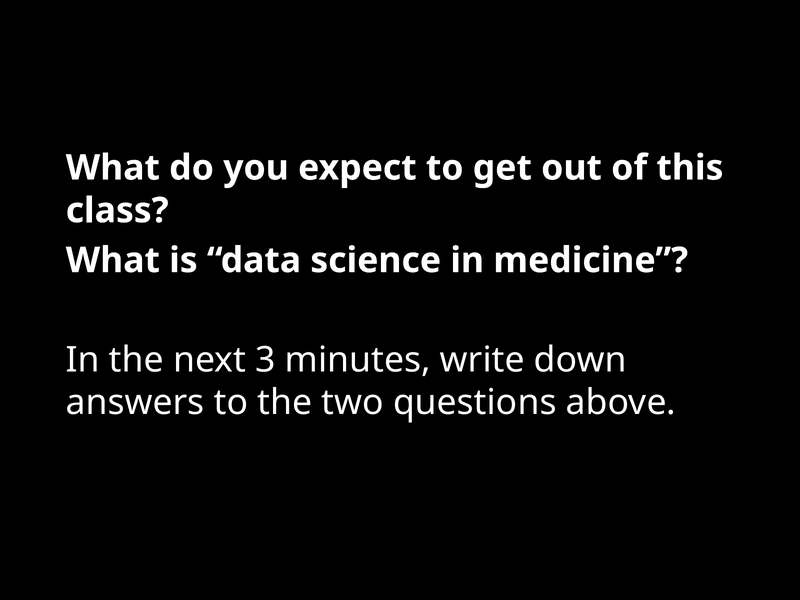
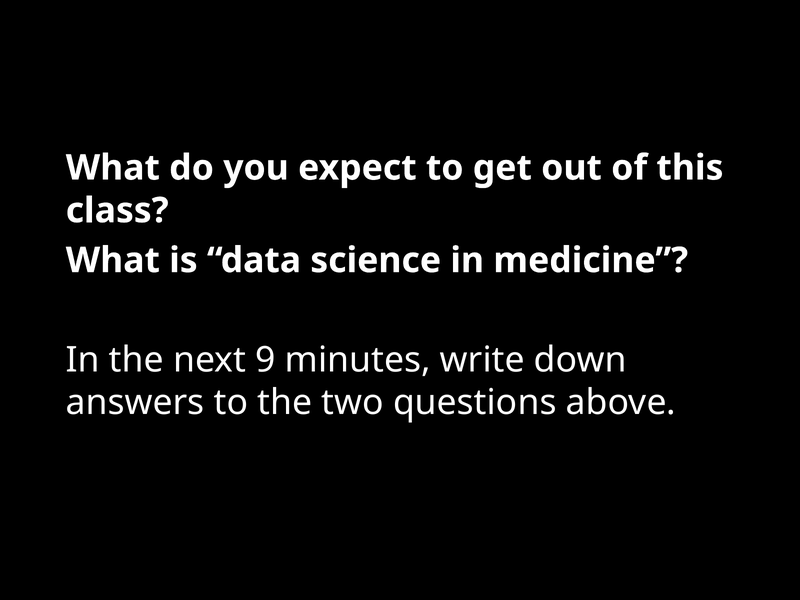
3: 3 -> 9 (265, 360)
